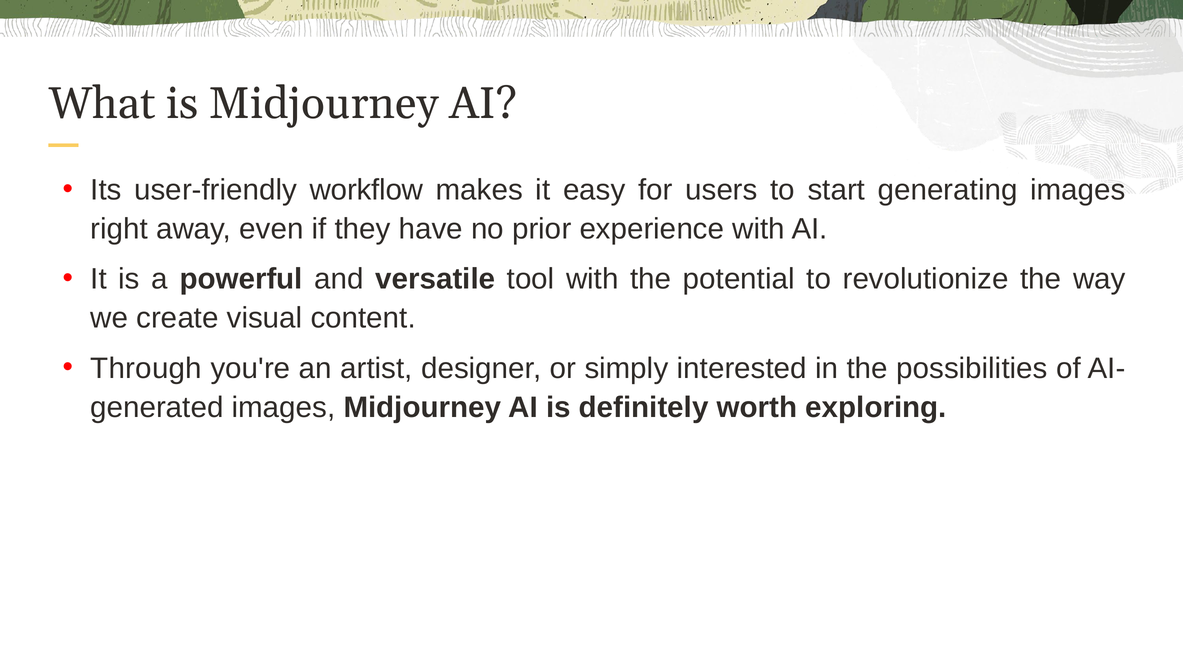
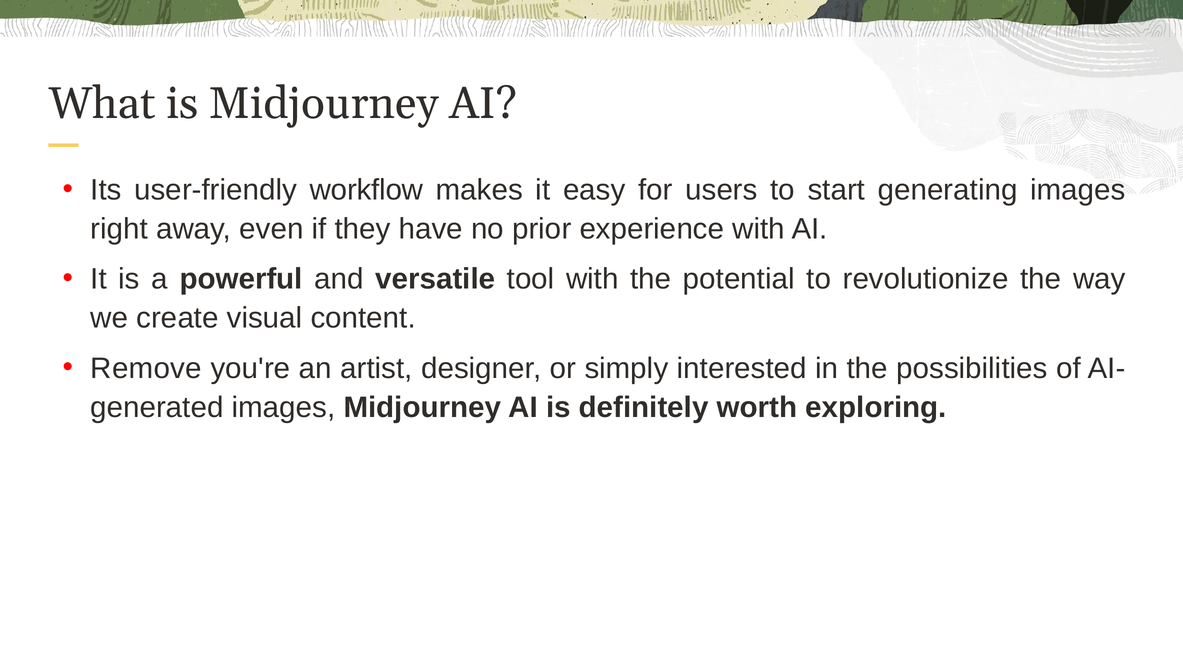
Through: Through -> Remove (146, 369)
